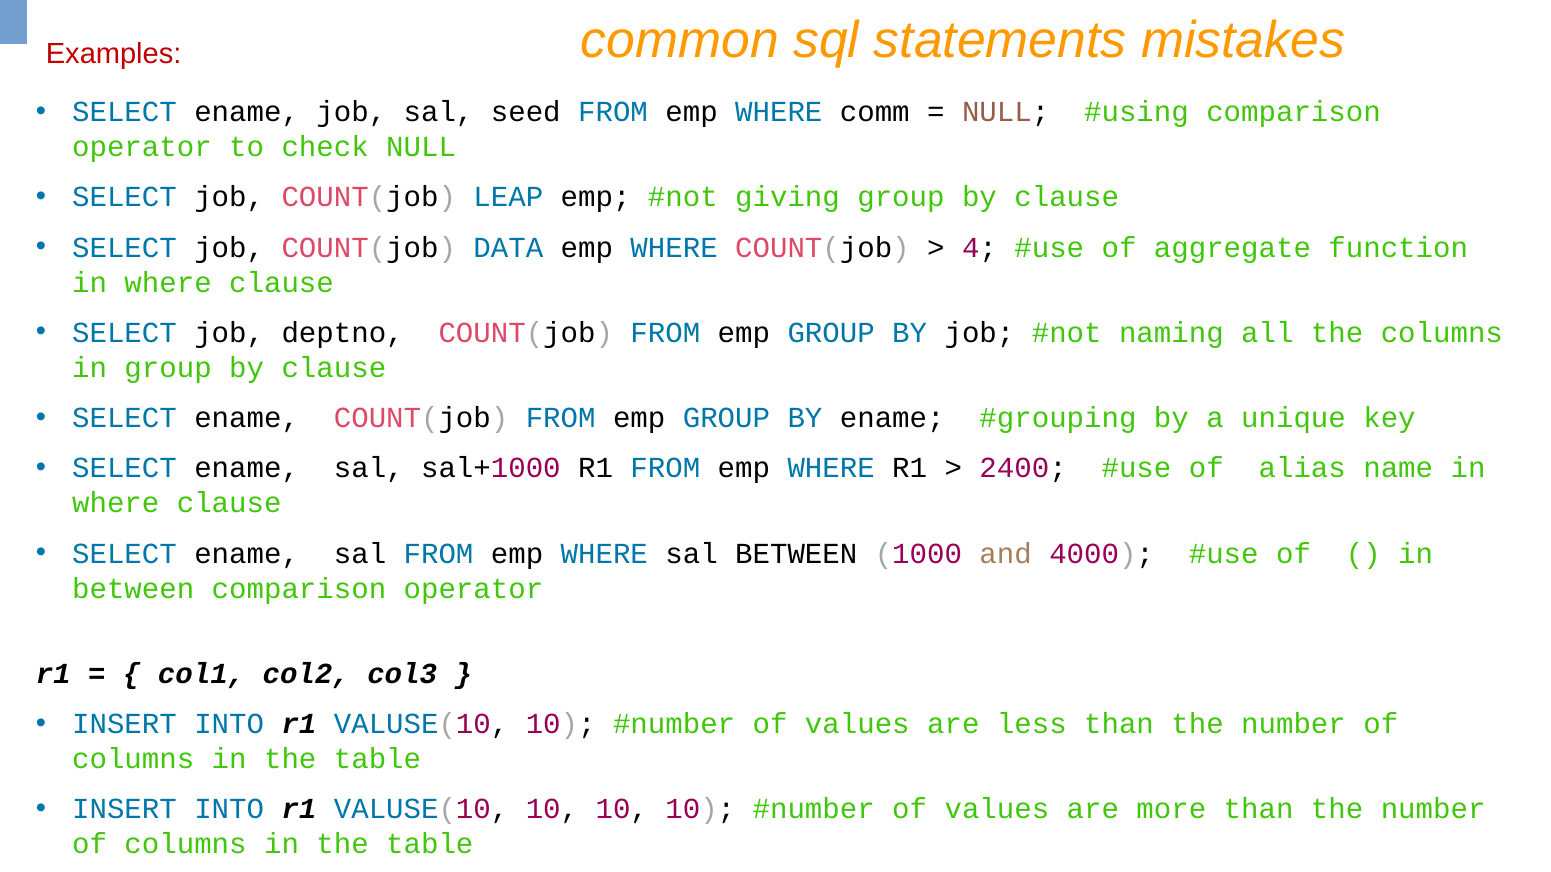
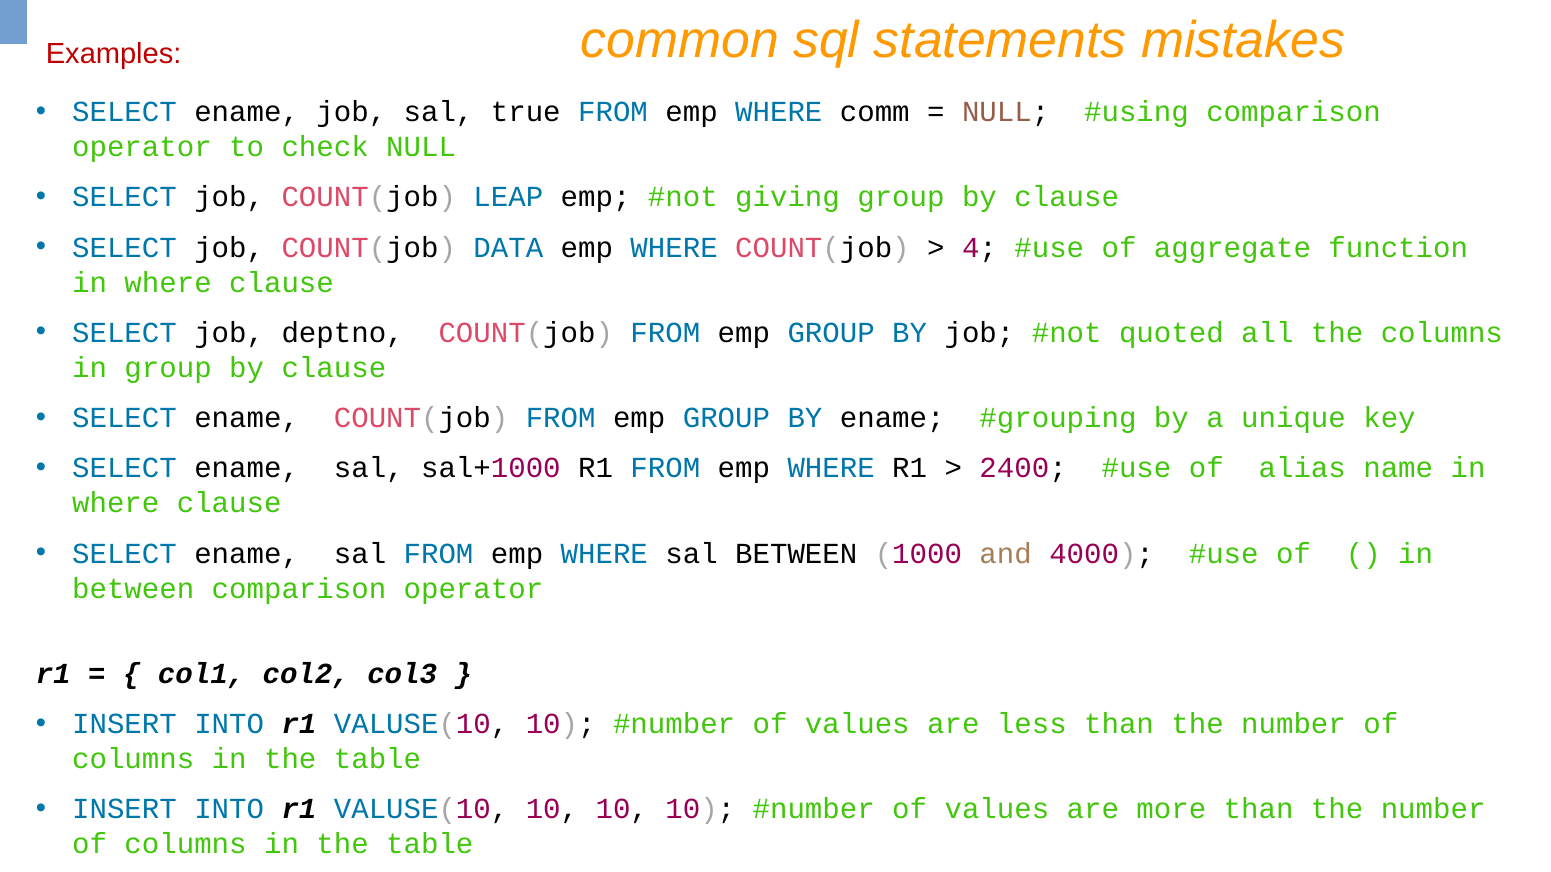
seed: seed -> true (526, 112)
naming: naming -> quoted (1171, 333)
